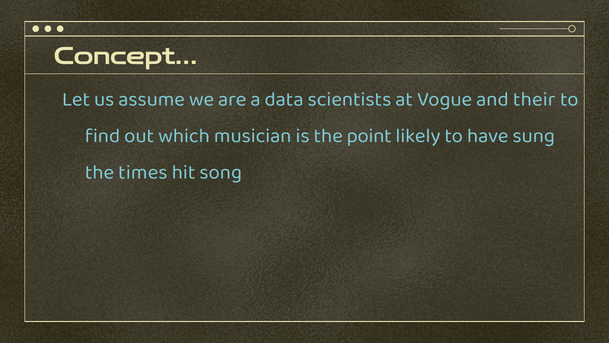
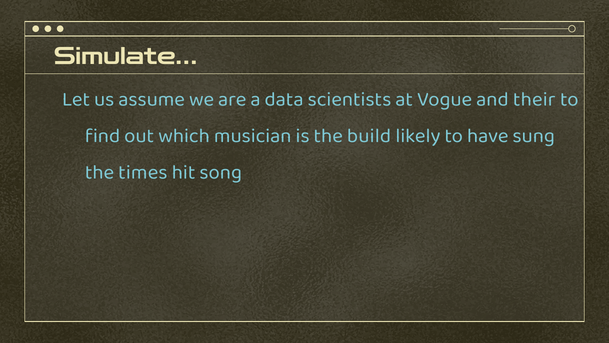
Concept…: Concept… -> Simulate… (126, 56)
point: point -> build (369, 135)
